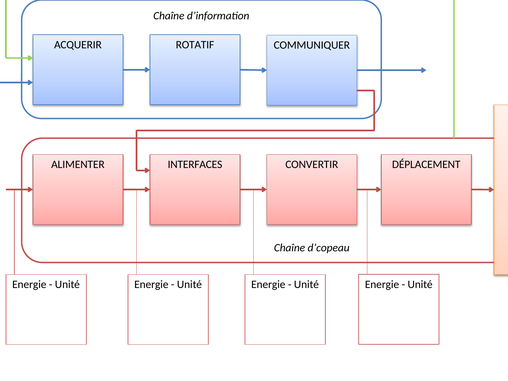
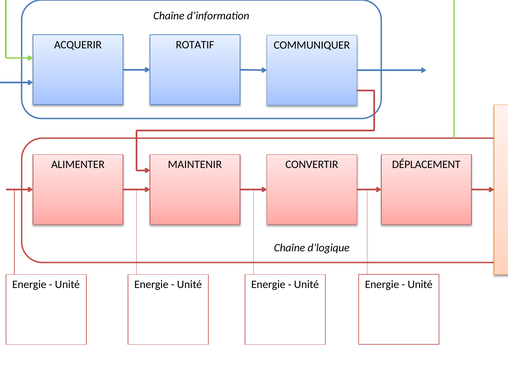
INTERFACES: INTERFACES -> MAINTENIR (195, 165)
d’copeau: d’copeau -> d’logique (329, 248)
